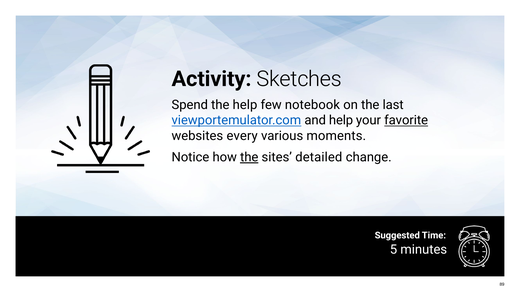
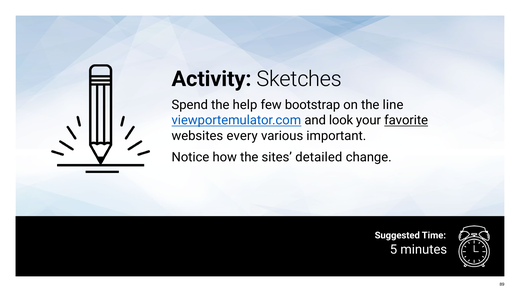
notebook: notebook -> bootstrap (313, 105)
last: last -> line (393, 105)
and help: help -> look (341, 121)
moments: moments -> important (336, 136)
the underline: present -> none (249, 158)
